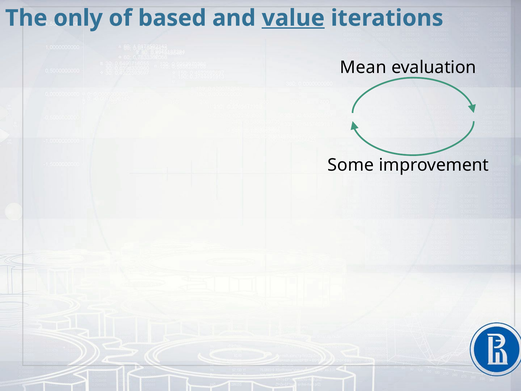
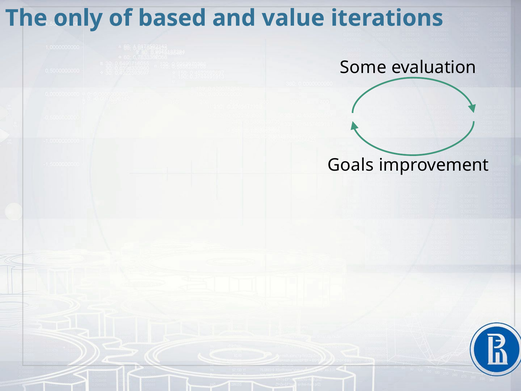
value underline: present -> none (293, 18)
Mean: Mean -> Some (363, 67)
Some: Some -> Goals (351, 165)
